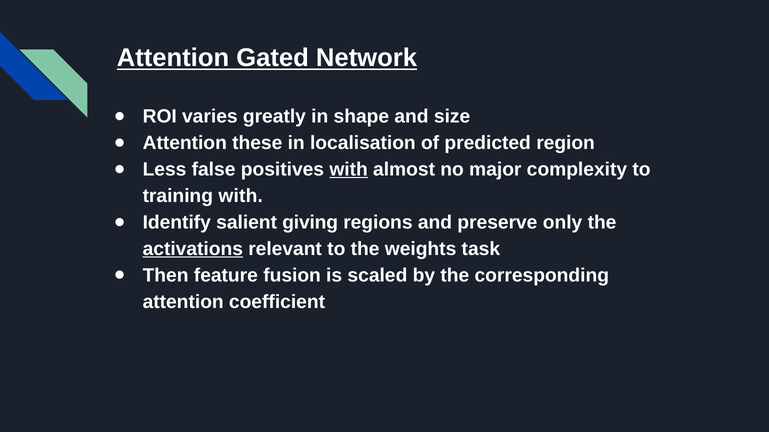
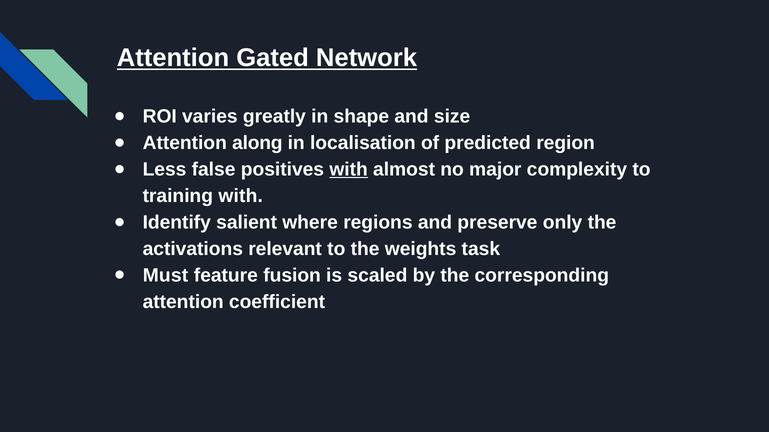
these: these -> along (257, 143)
giving: giving -> where (310, 223)
activations underline: present -> none (193, 249)
Then: Then -> Must (165, 276)
